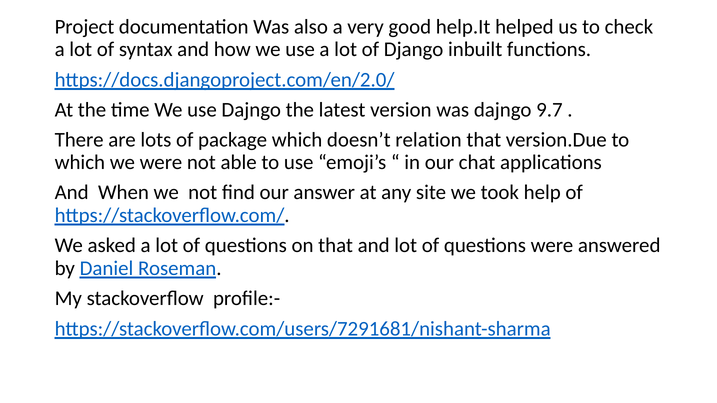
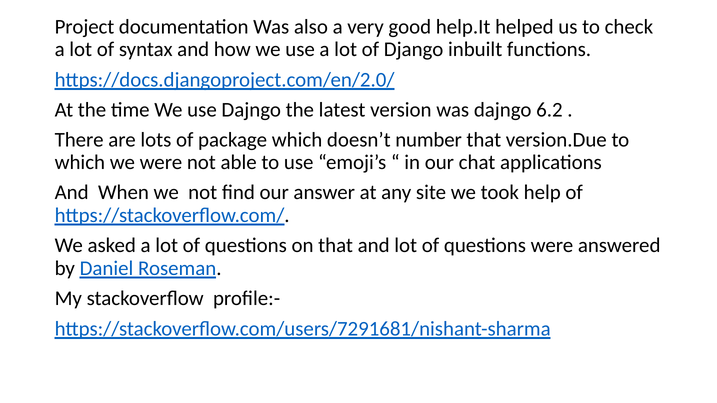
9.7: 9.7 -> 6.2 (549, 110)
relation: relation -> number (429, 140)
